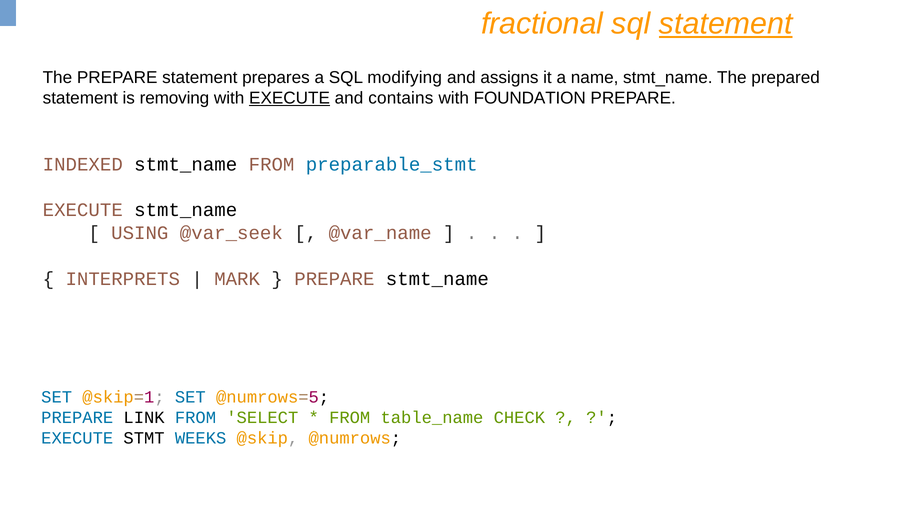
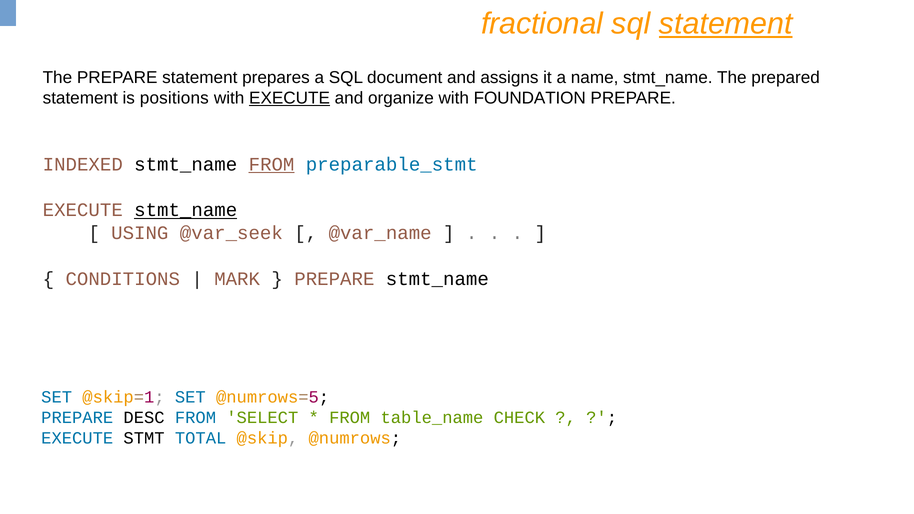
modifying: modifying -> document (405, 78)
removing: removing -> positions (174, 98)
contains: contains -> organize (401, 98)
FROM underline: none -> present (272, 165)
stmt_name underline: none -> present (186, 210)
INTERPRETS: INTERPRETS -> CONDITIONS (123, 279)
LINK: LINK -> DESC (144, 418)
WEEKS: WEEKS -> TOTAL (201, 438)
